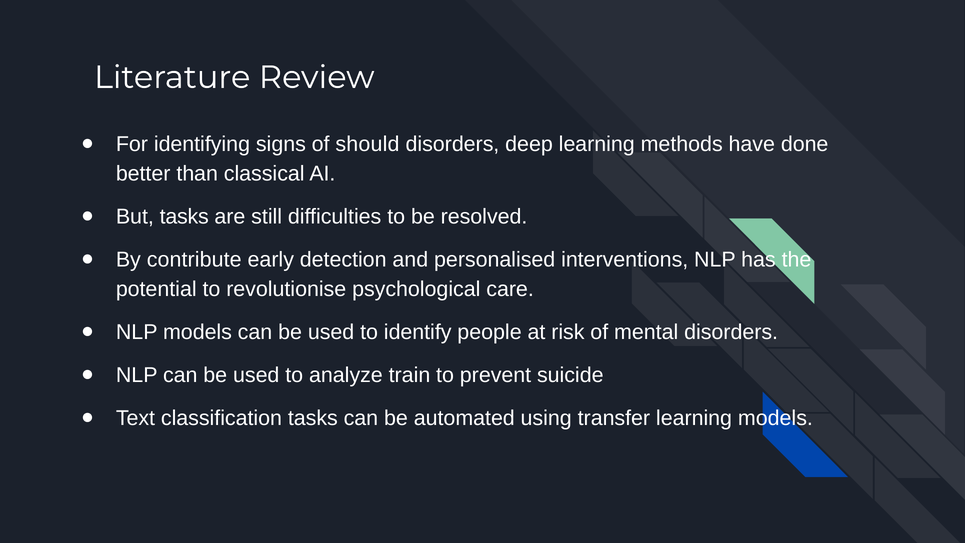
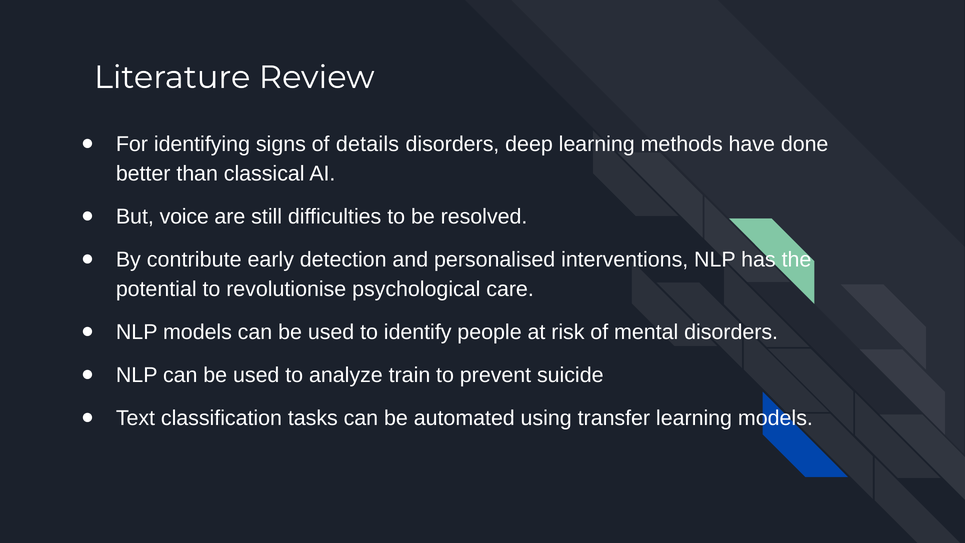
should: should -> details (367, 144)
But tasks: tasks -> voice (184, 216)
